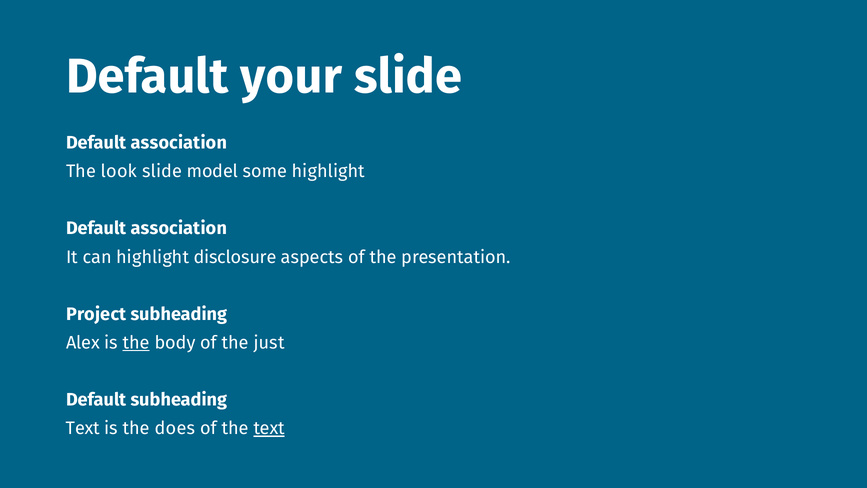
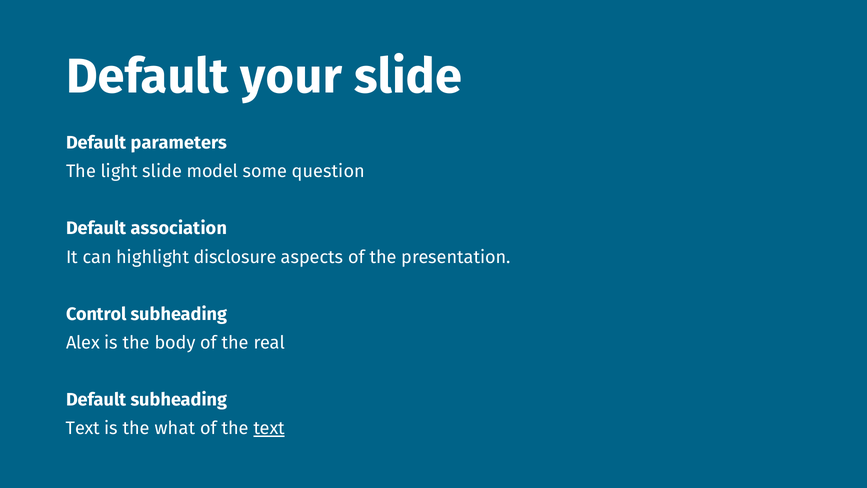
association: association -> parameters (179, 143)
look: look -> light (119, 171)
some highlight: highlight -> question (328, 171)
Project: Project -> Control (96, 314)
the underline: present -> none (136, 343)
just: just -> real (269, 343)
does: does -> what (175, 428)
